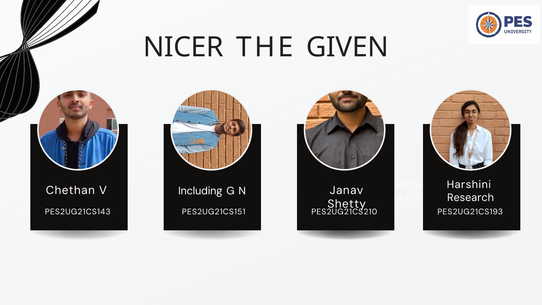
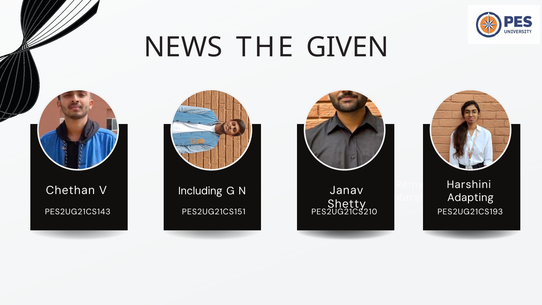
NICER: NICER -> NEWS (183, 47)
Research: Research -> Adapting (471, 198)
